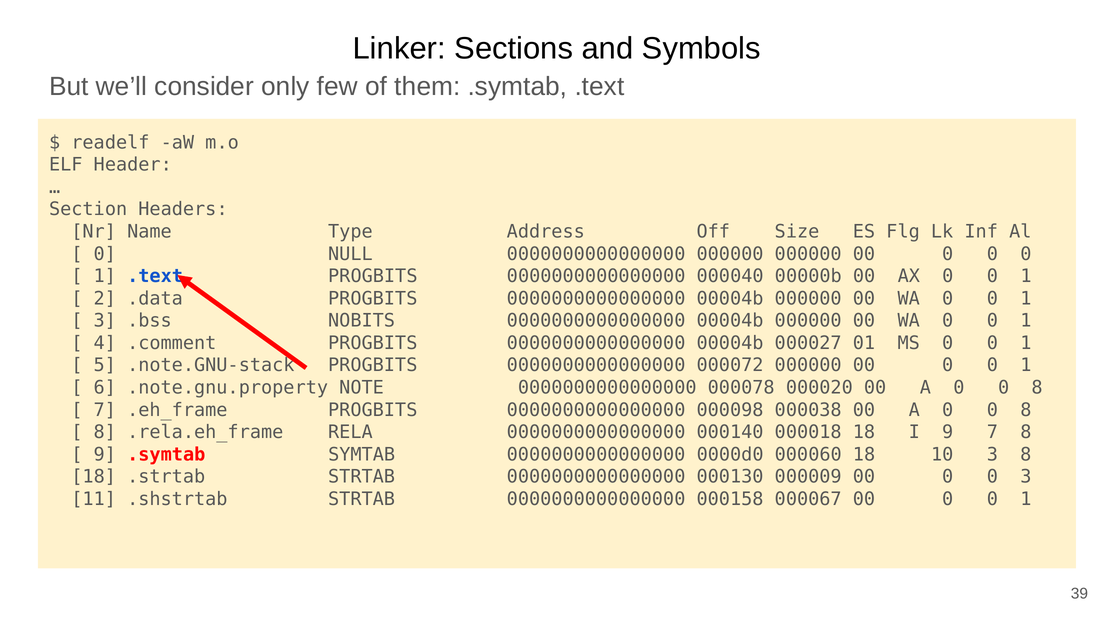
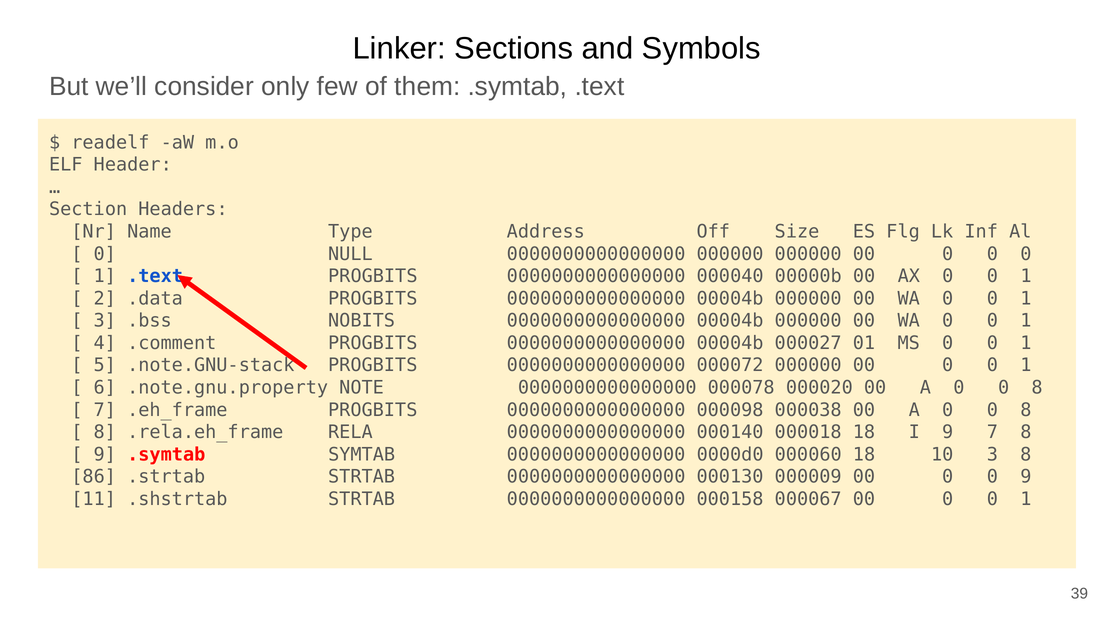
18: 18 -> 86 (94, 477)
0 3: 3 -> 9 (1026, 477)
